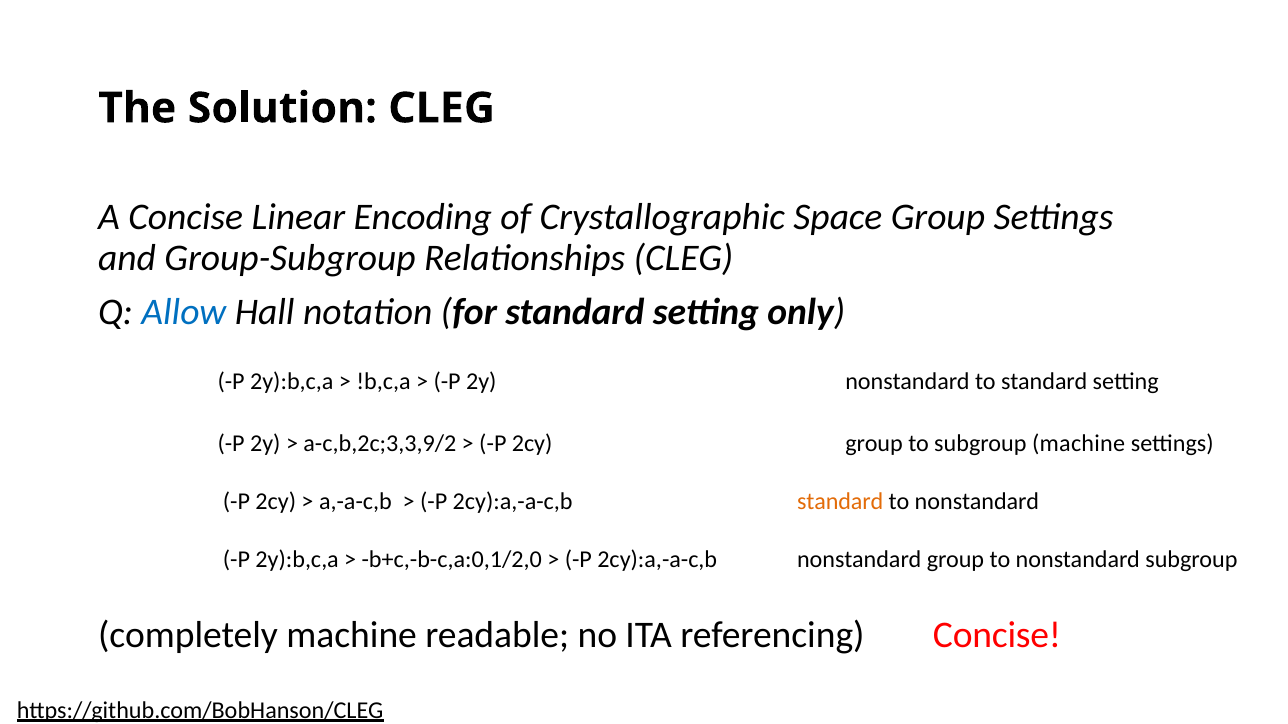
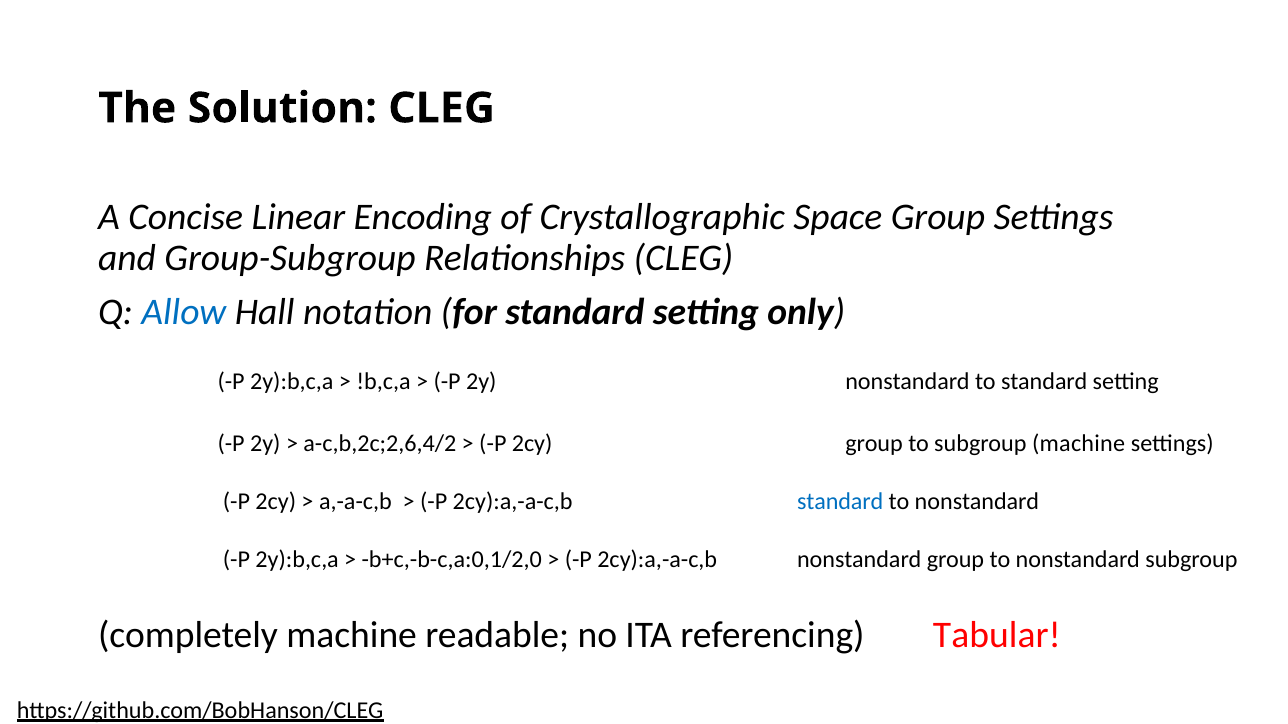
a-c,b,2c;3,3,9/2: a-c,b,2c;3,3,9/2 -> a-c,b,2c;2,6,4/2 (380, 444)
standard colour: orange -> blue (840, 502)
referencing Concise: Concise -> Tabular (997, 636)
